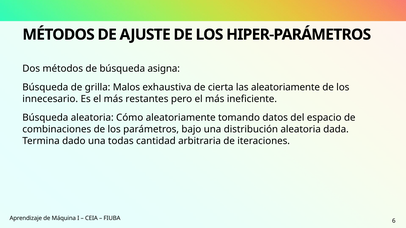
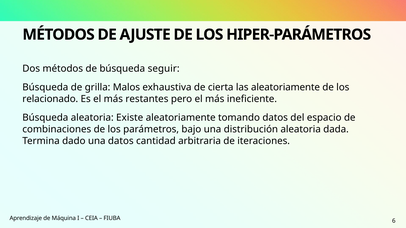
asigna: asigna -> seguir (164, 69)
innecesario: innecesario -> relacionado (50, 99)
Cómo: Cómo -> Existe (130, 118)
una todas: todas -> datos (121, 141)
